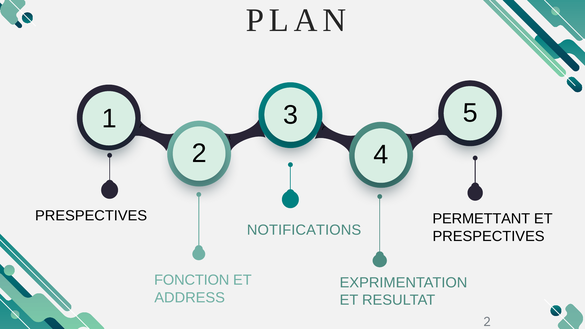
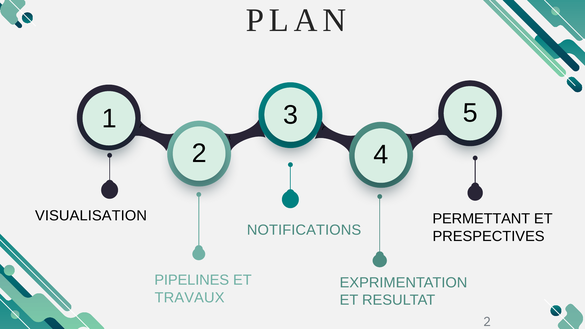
PRESPECTIVES: PRESPECTIVES -> VISUALISATION (91, 216)
FONCTION: FONCTION -> PIPELINES (192, 280)
ADDRESS: ADDRESS -> TRAVAUX (190, 298)
